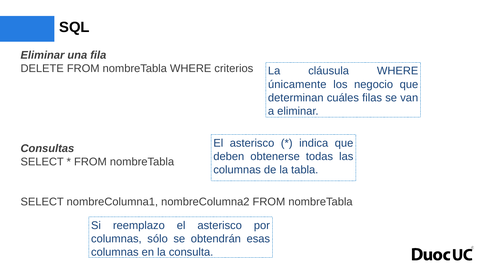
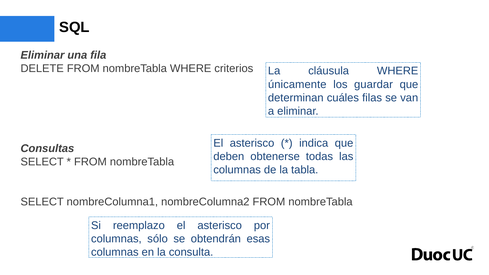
negocio: negocio -> guardar (374, 84)
